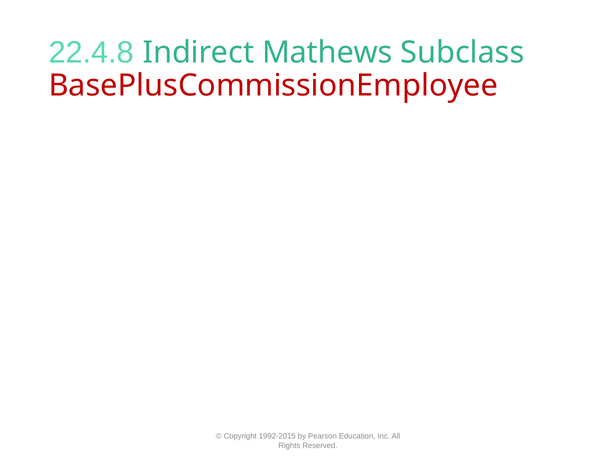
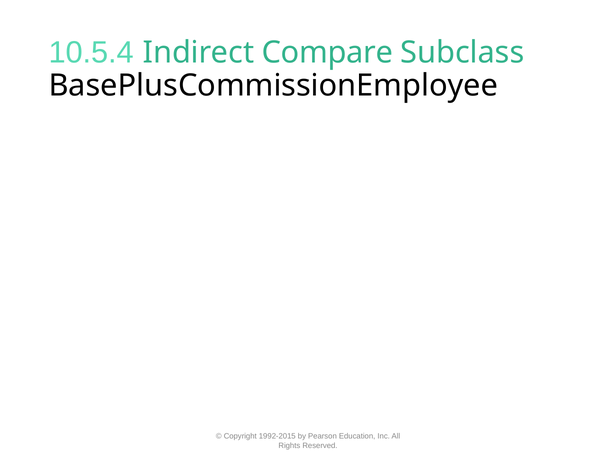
22.4.8: 22.4.8 -> 10.5.4 (91, 52)
Mathews: Mathews -> Compare (327, 52)
BasePlusCommissionEmployee colour: red -> black (273, 86)
